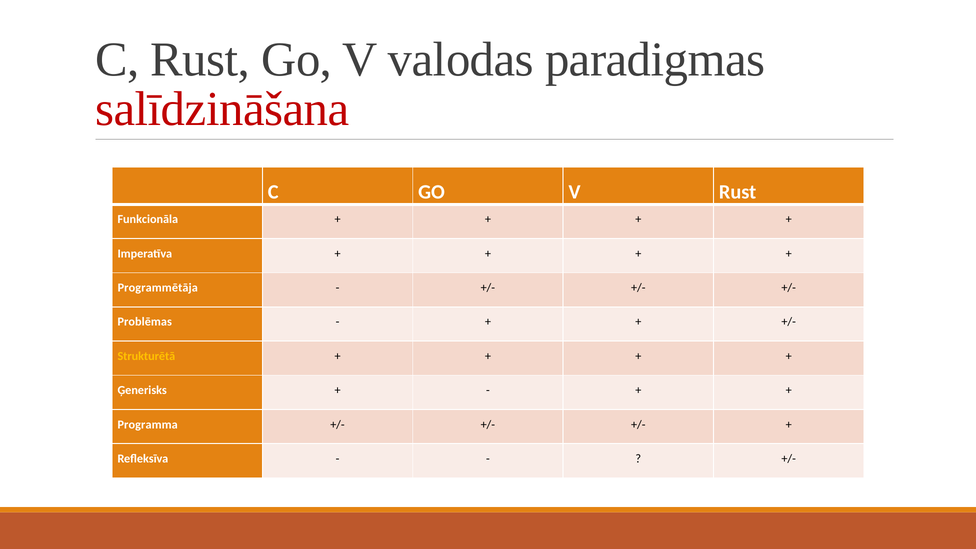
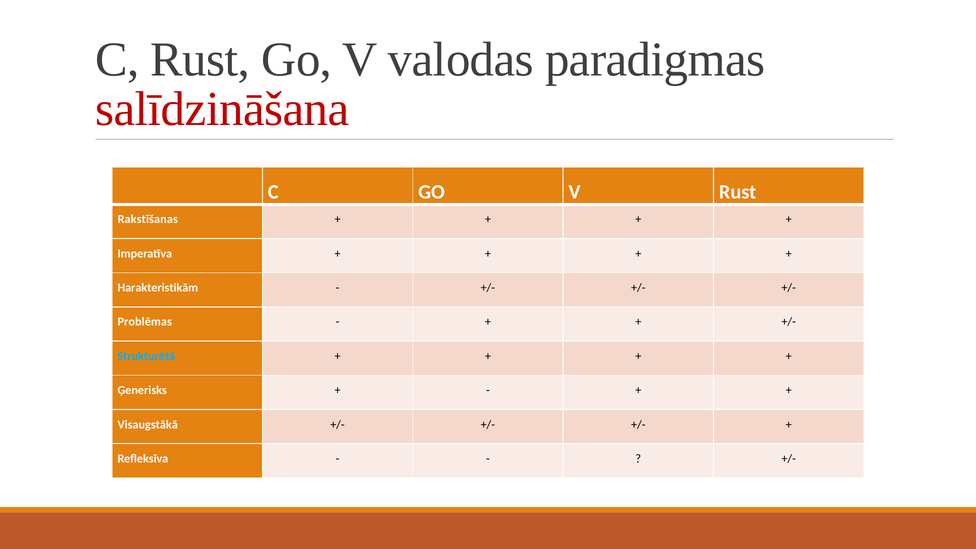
Funkcionāla: Funkcionāla -> Rakstīšanas (148, 219)
Programmētāja: Programmētāja -> Harakteristikām (158, 288)
Strukturētā colour: yellow -> light blue (146, 356)
Programma: Programma -> Visaugstākā (148, 425)
